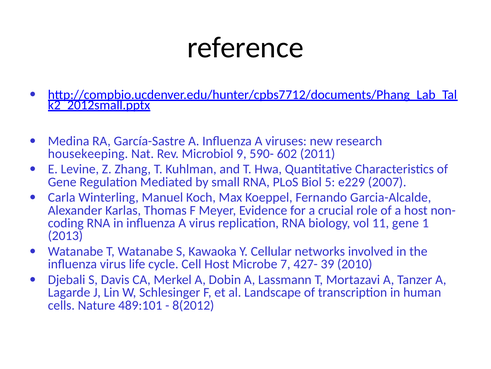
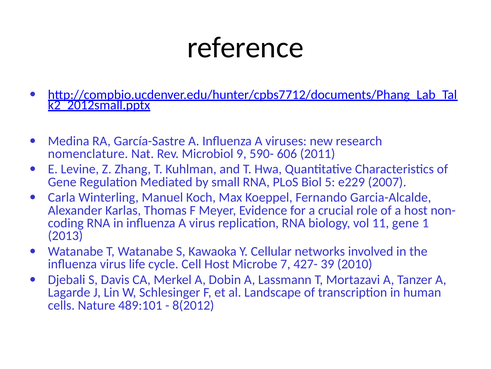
housekeeping: housekeeping -> nomenclature (88, 153)
602: 602 -> 606 (287, 153)
